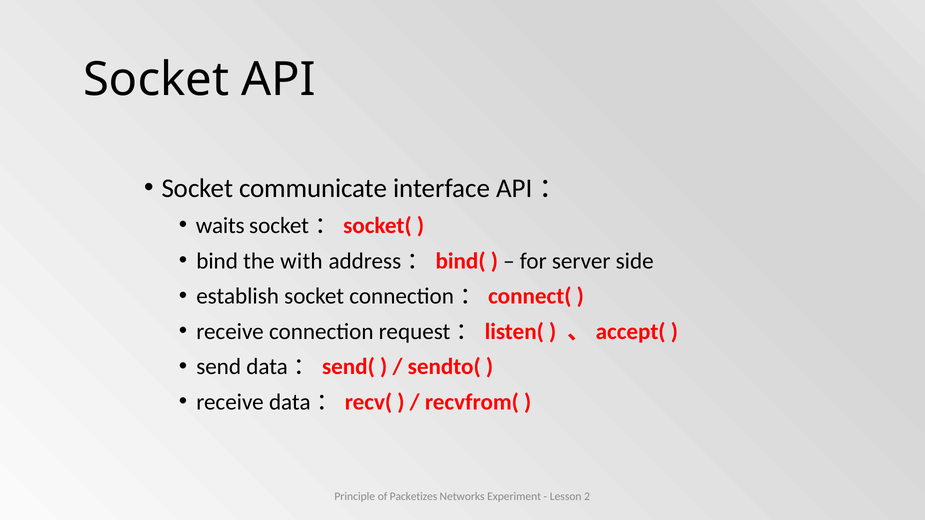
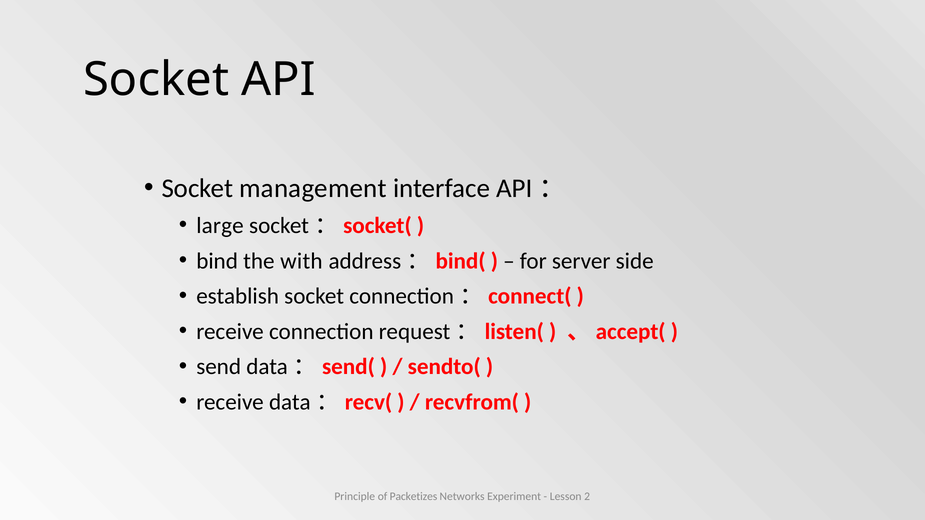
communicate: communicate -> management (313, 188)
waits: waits -> large (220, 226)
